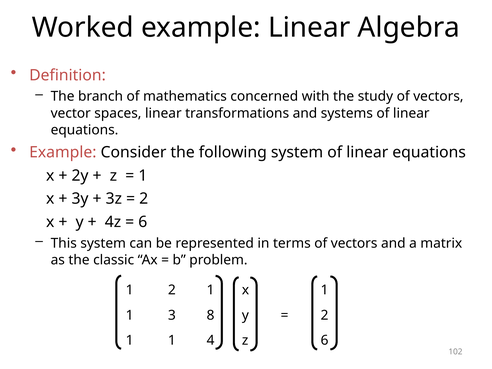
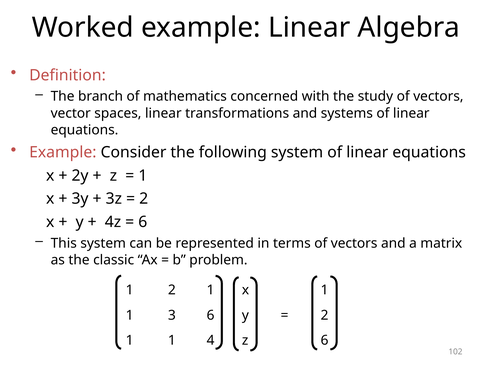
3 8: 8 -> 6 (211, 315)
